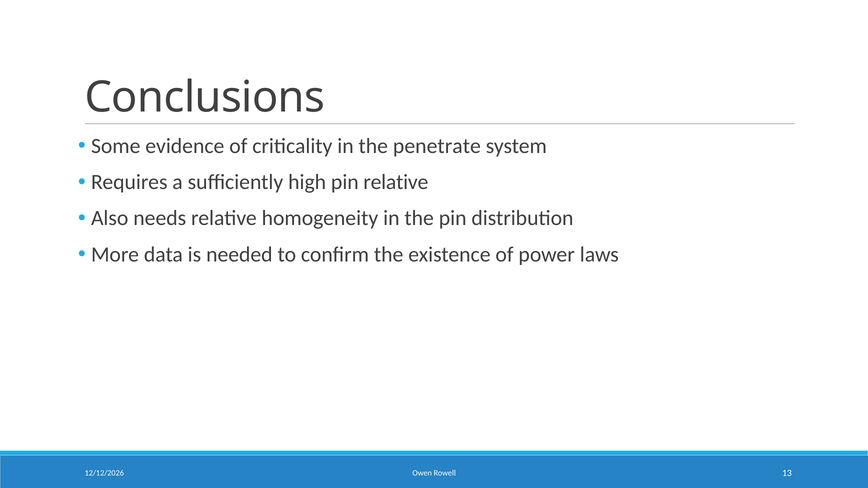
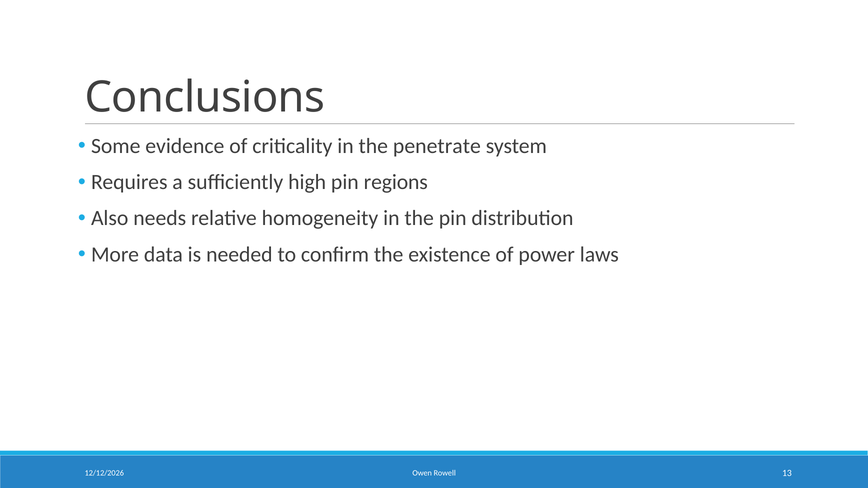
pin relative: relative -> regions (396, 182)
